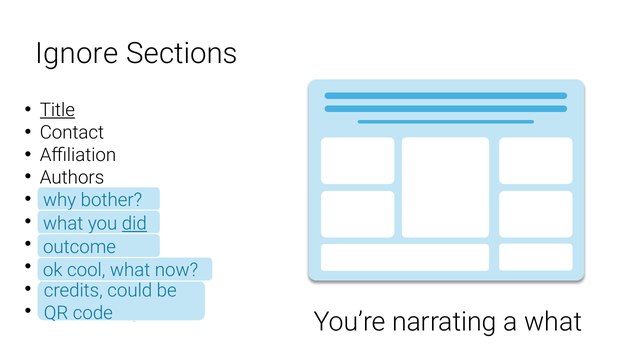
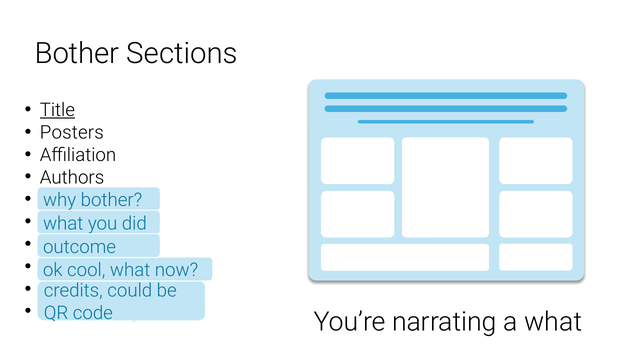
Ignore: Ignore -> Bother (77, 54)
Contact: Contact -> Posters (72, 133)
did underline: present -> none (134, 224)
